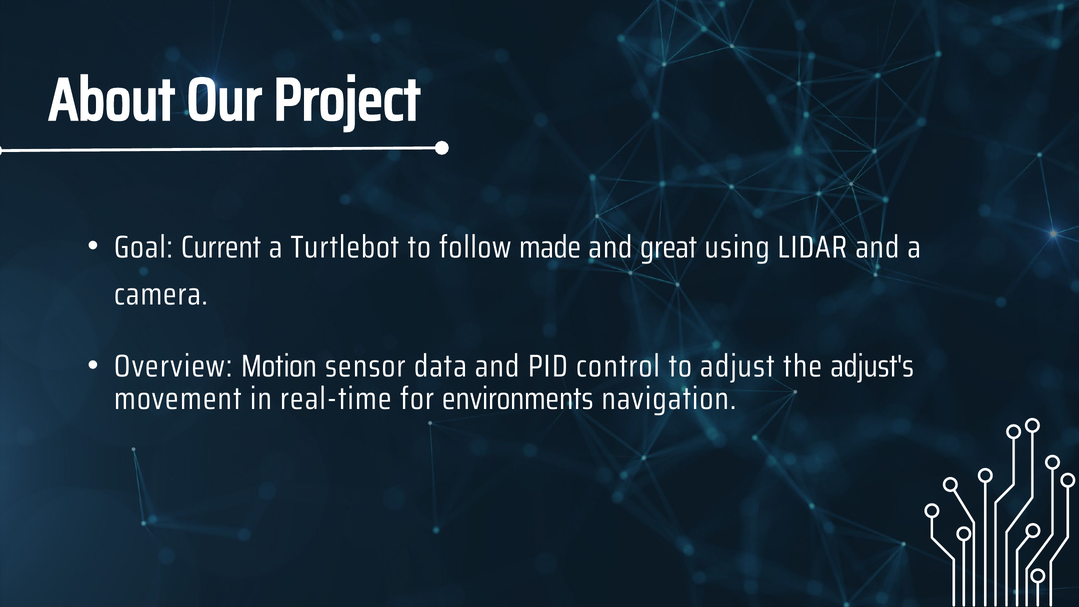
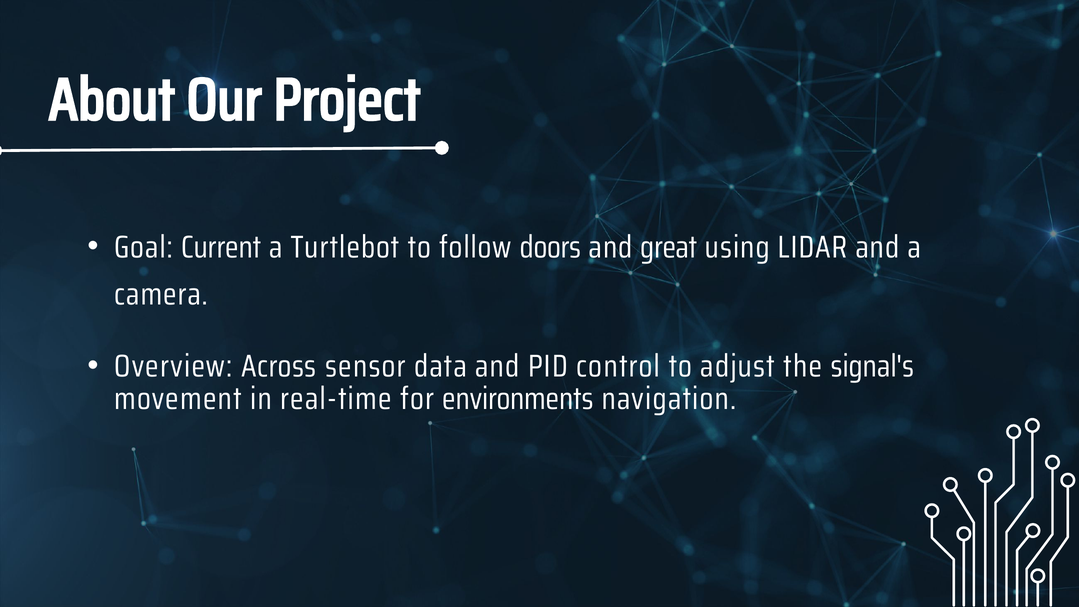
made: made -> doors (550, 247)
Motion: Motion -> Across (279, 366)
adjust's: adjust's -> signal's (872, 366)
